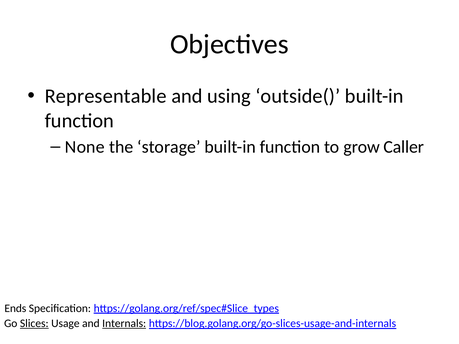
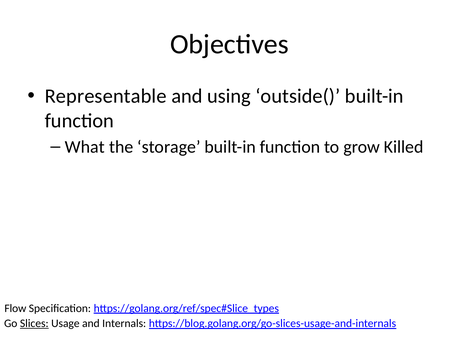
None: None -> What (85, 147)
Caller: Caller -> Killed (404, 147)
Ends: Ends -> Flow (15, 308)
Internals underline: present -> none (124, 324)
